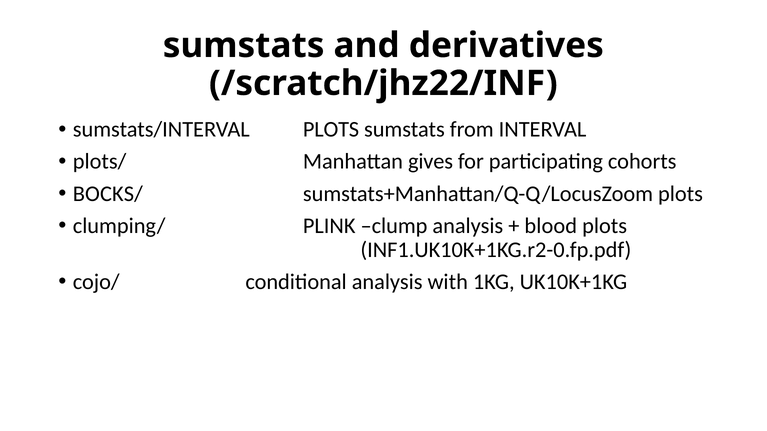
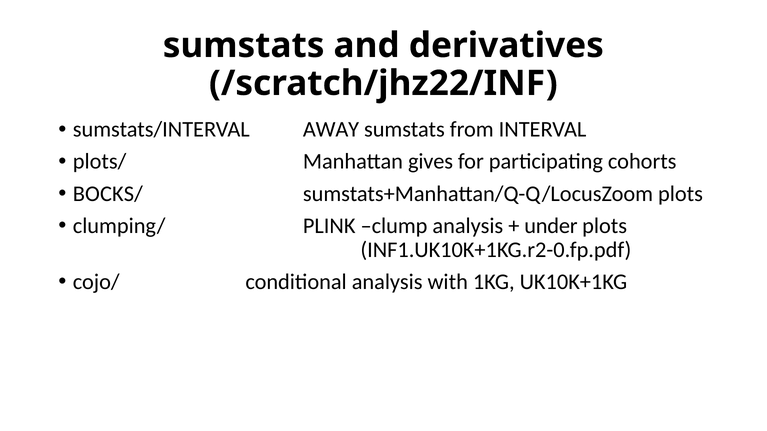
sumstats/INTERVAL PLOTS: PLOTS -> AWAY (331, 130)
blood: blood -> under (551, 226)
